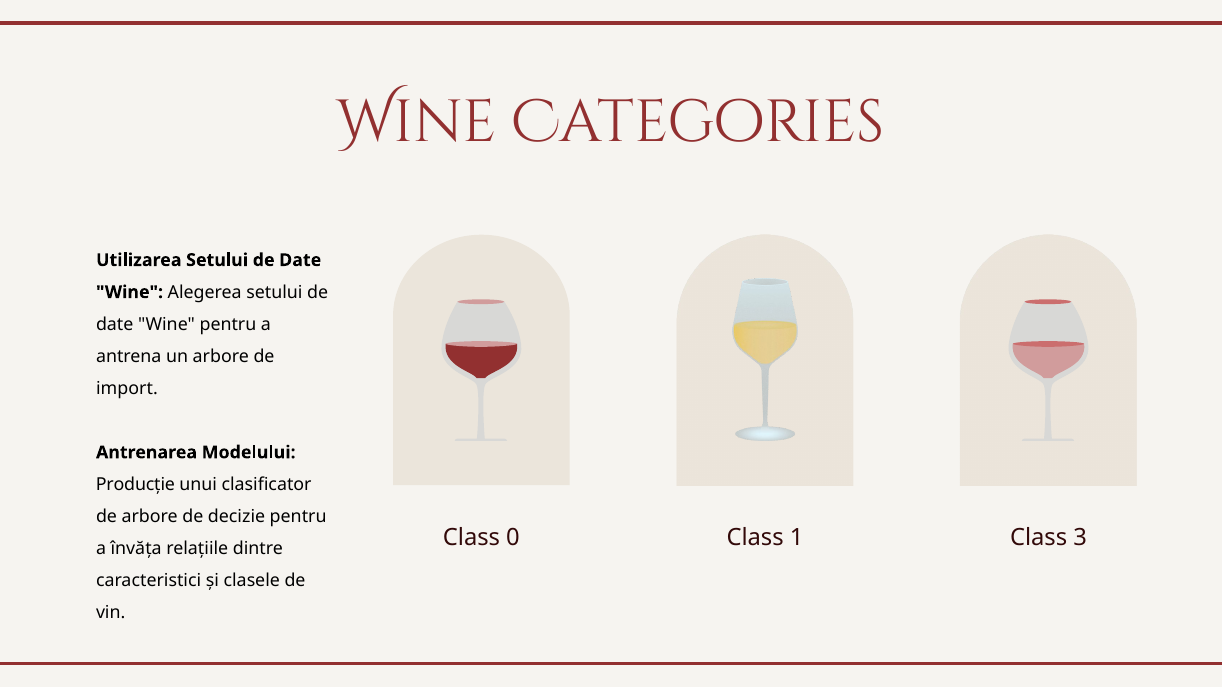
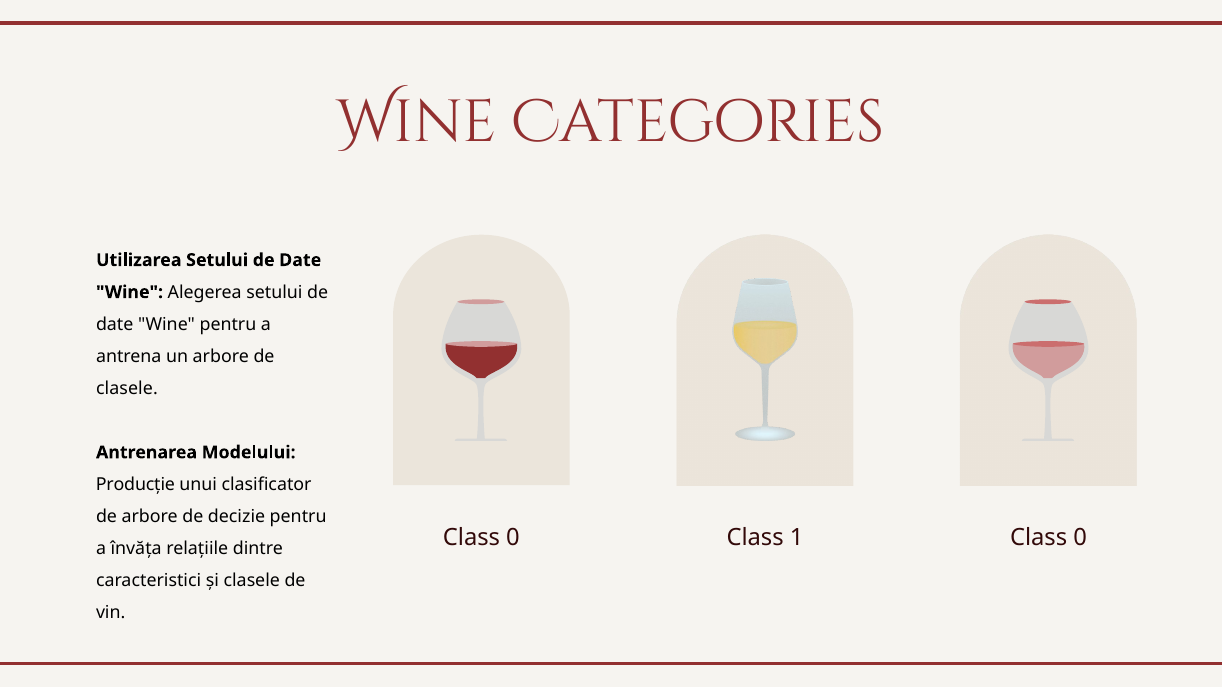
import: import -> clasele (127, 389)
1 Class 3: 3 -> 0 (1080, 538)
